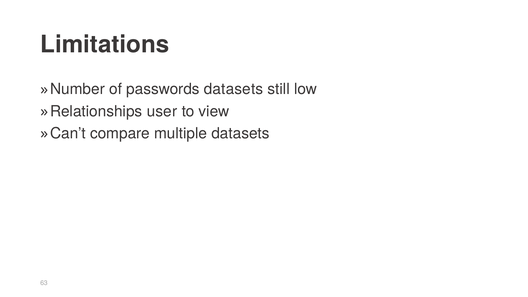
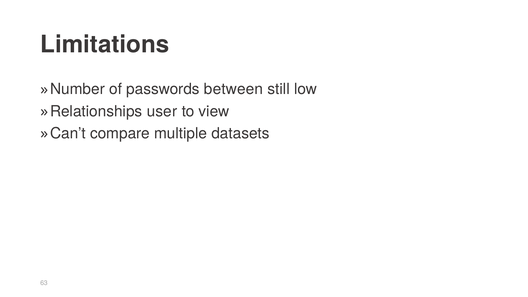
passwords datasets: datasets -> between (234, 89)
